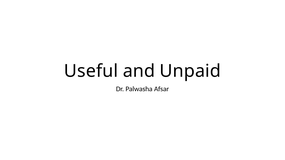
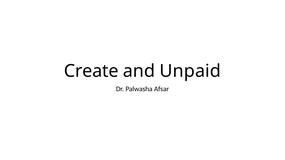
Useful: Useful -> Create (91, 71)
